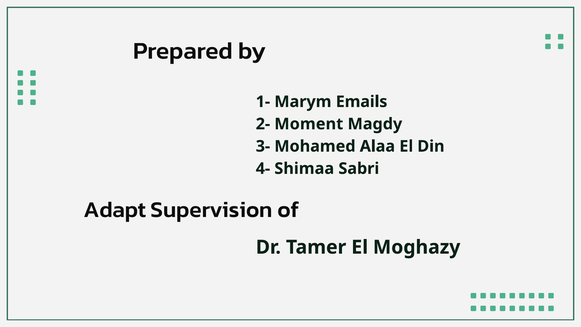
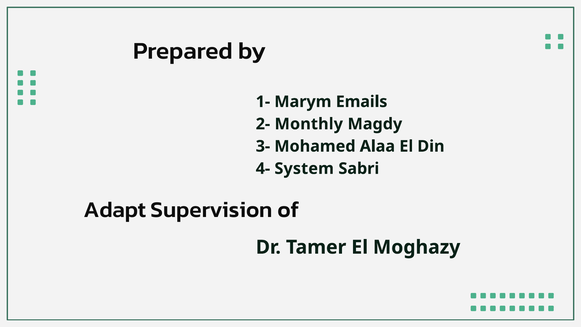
Moment: Moment -> Monthly (309, 124)
Shimaa: Shimaa -> System (304, 168)
